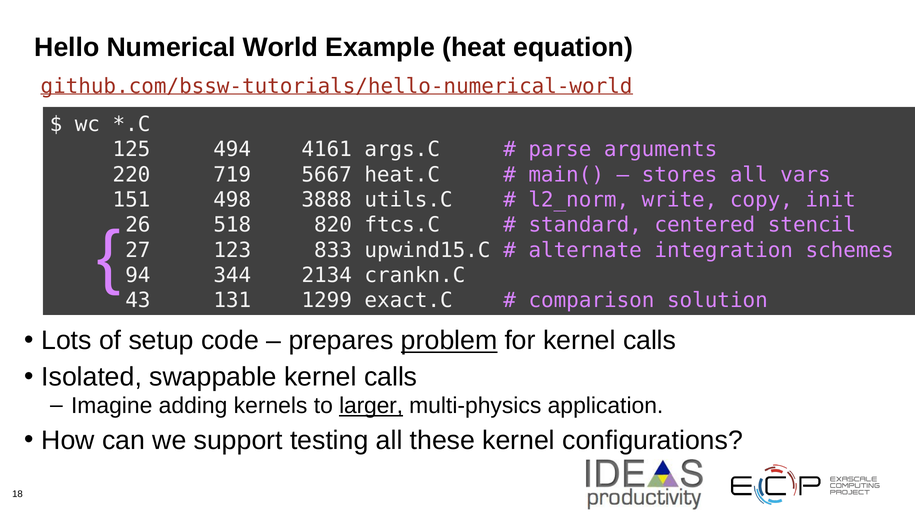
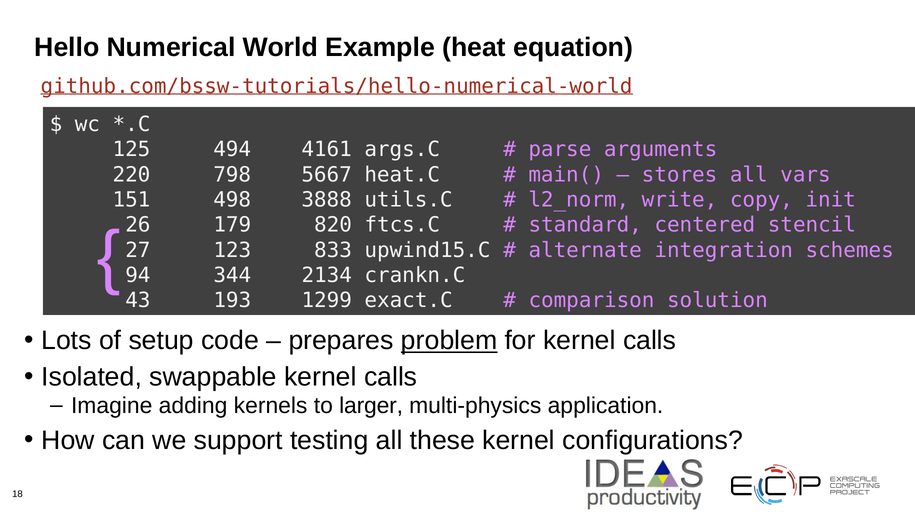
719: 719 -> 798 (232, 175)
518: 518 -> 179 (232, 225)
131: 131 -> 193 (232, 300)
larger underline: present -> none (371, 406)
